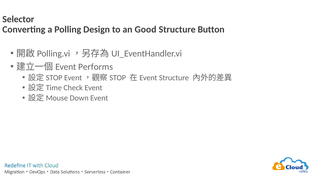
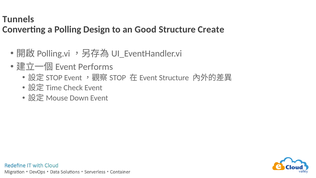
Selector: Selector -> Tunnels (18, 19)
Button: Button -> Create (211, 30)
